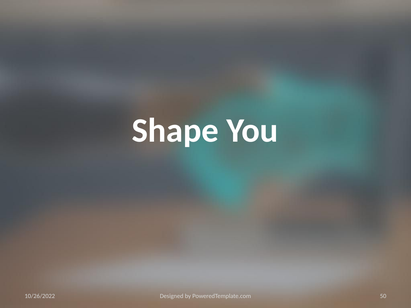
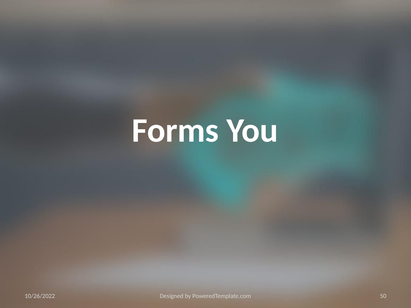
Shape: Shape -> Forms (175, 131)
